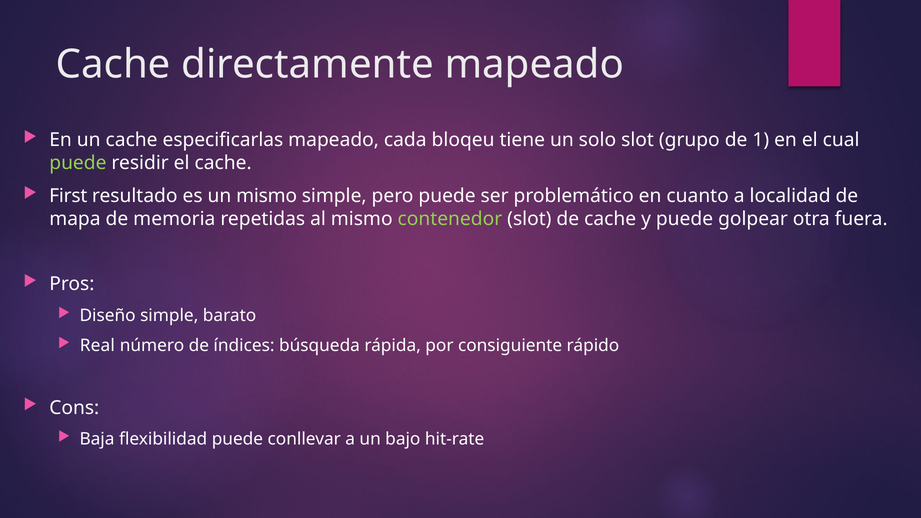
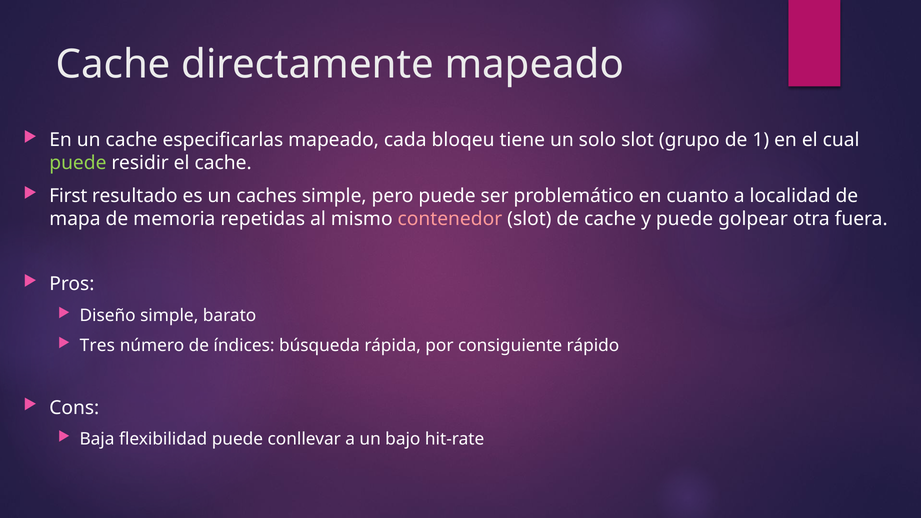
un mismo: mismo -> caches (267, 196)
contenedor colour: light green -> pink (450, 219)
Real: Real -> Tres (97, 346)
